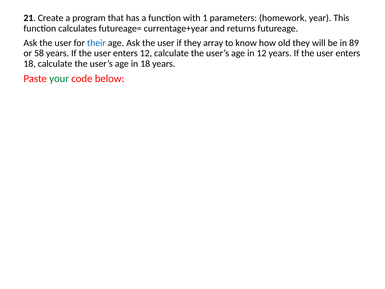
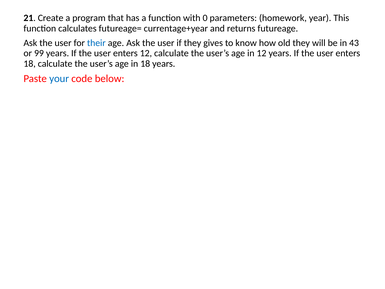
1: 1 -> 0 (205, 18)
array: array -> gives (213, 43)
89: 89 -> 43 (354, 43)
58: 58 -> 99 (39, 53)
your colour: green -> blue (59, 79)
